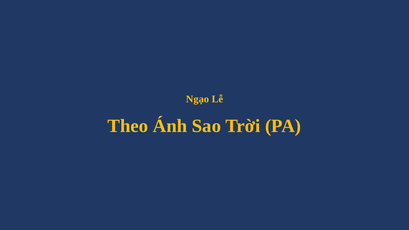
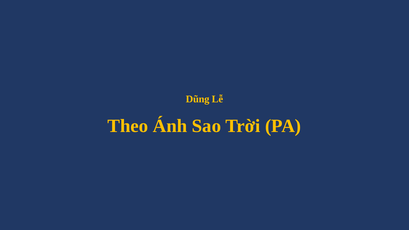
Ngạo: Ngạo -> Dũng (198, 99)
